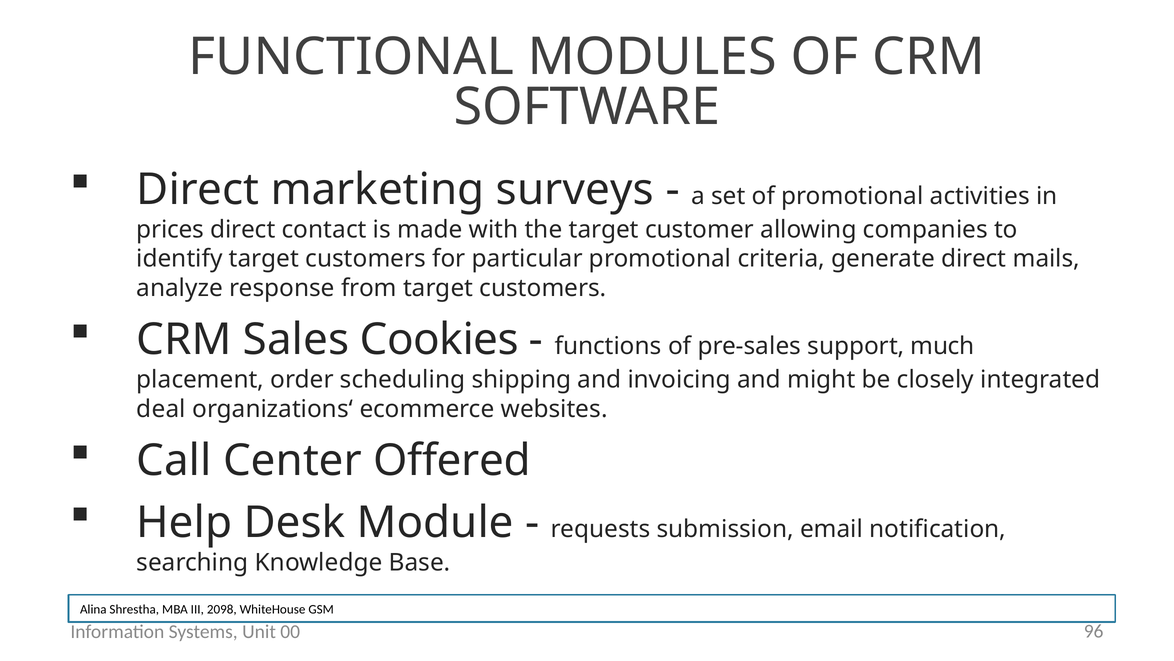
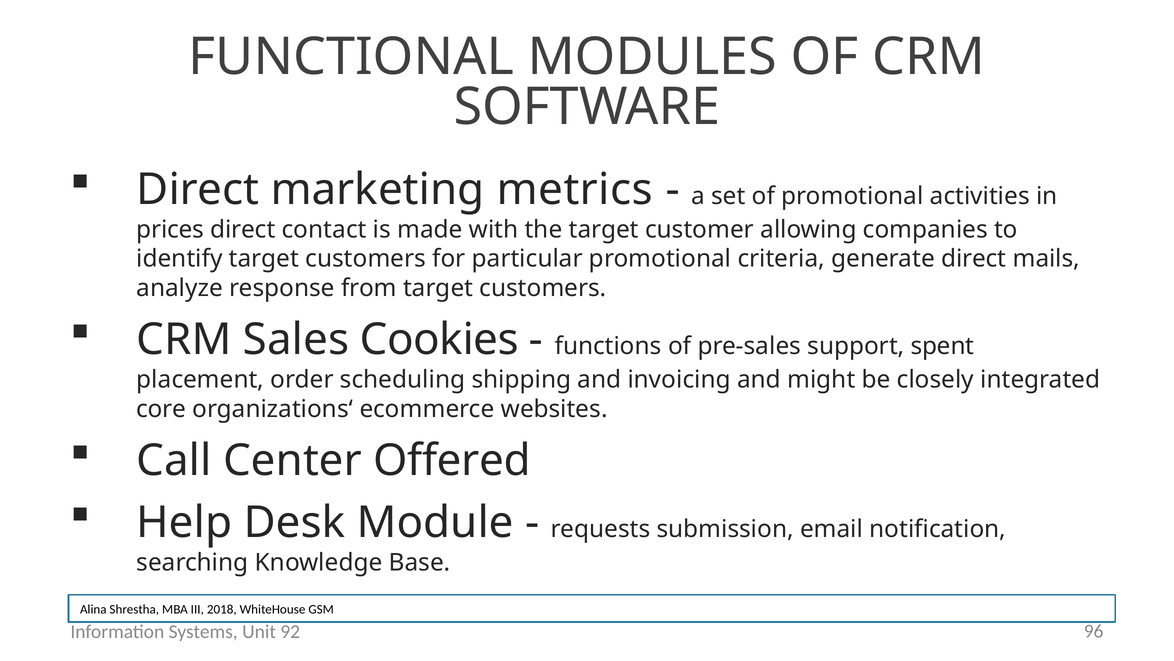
surveys: surveys -> metrics (575, 189)
much: much -> spent (942, 346)
deal: deal -> core (161, 409)
2098: 2098 -> 2018 (222, 609)
00: 00 -> 92 (290, 631)
